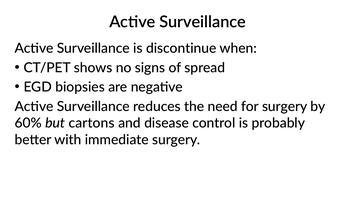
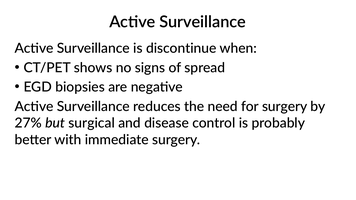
60%: 60% -> 27% (28, 123)
cartons: cartons -> surgical (92, 123)
